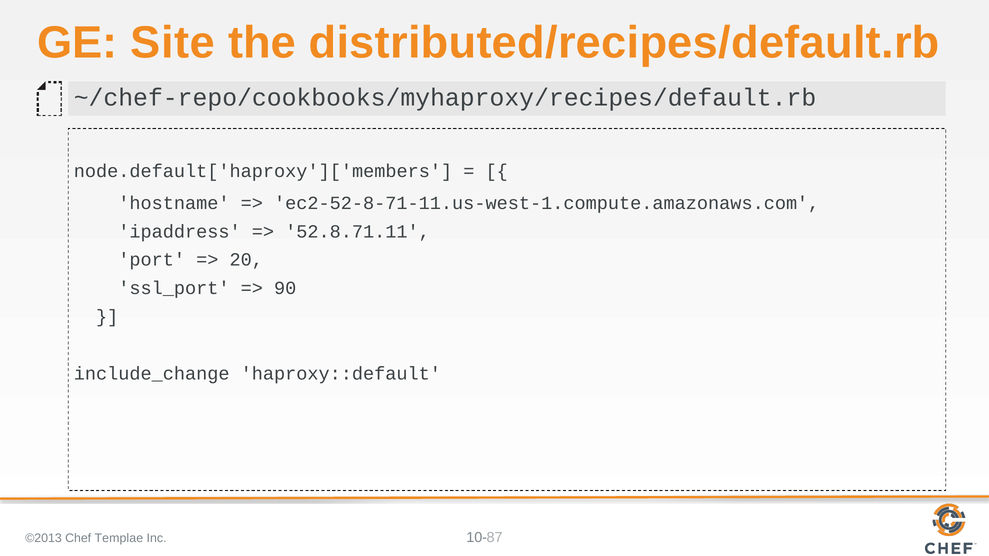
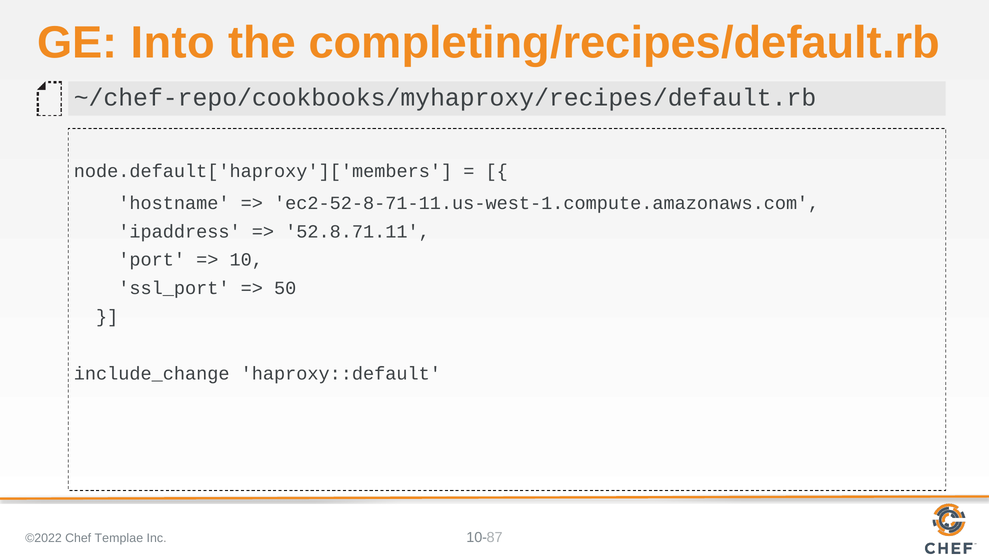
Site: Site -> Into (173, 43)
distributed/recipes/default.rb: distributed/recipes/default.rb -> completing/recipes/default.rb (624, 43)
20: 20 -> 10 (246, 260)
90: 90 -> 50 (285, 288)
©2013: ©2013 -> ©2022 (44, 538)
